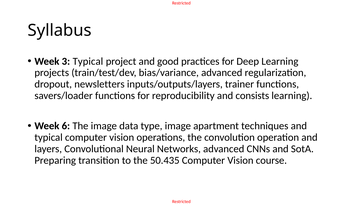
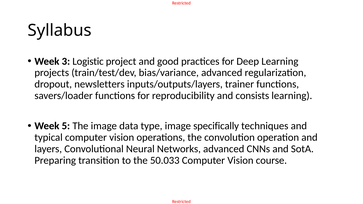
3 Typical: Typical -> Logistic (88, 61)
6: 6 -> 5 (66, 126)
apartment: apartment -> specifically (216, 126)
50.435: 50.435 -> 50.033 (165, 160)
